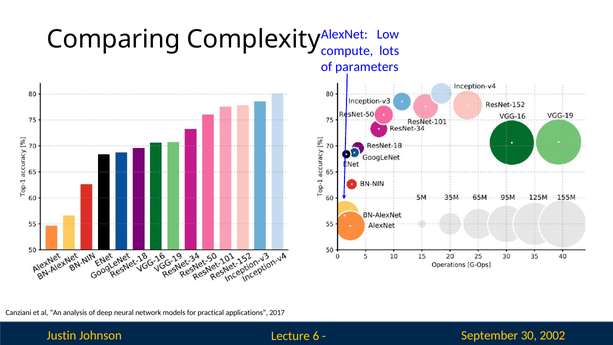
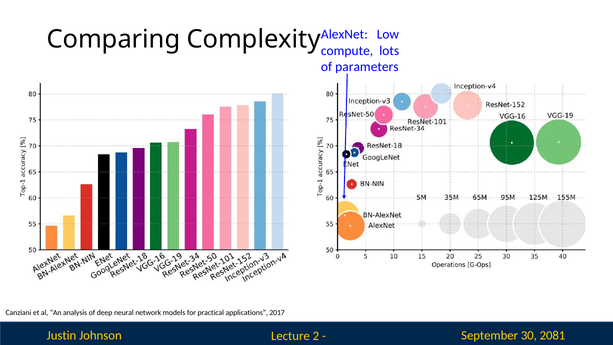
6: 6 -> 2 (316, 336)
2002: 2002 -> 2081 (553, 335)
